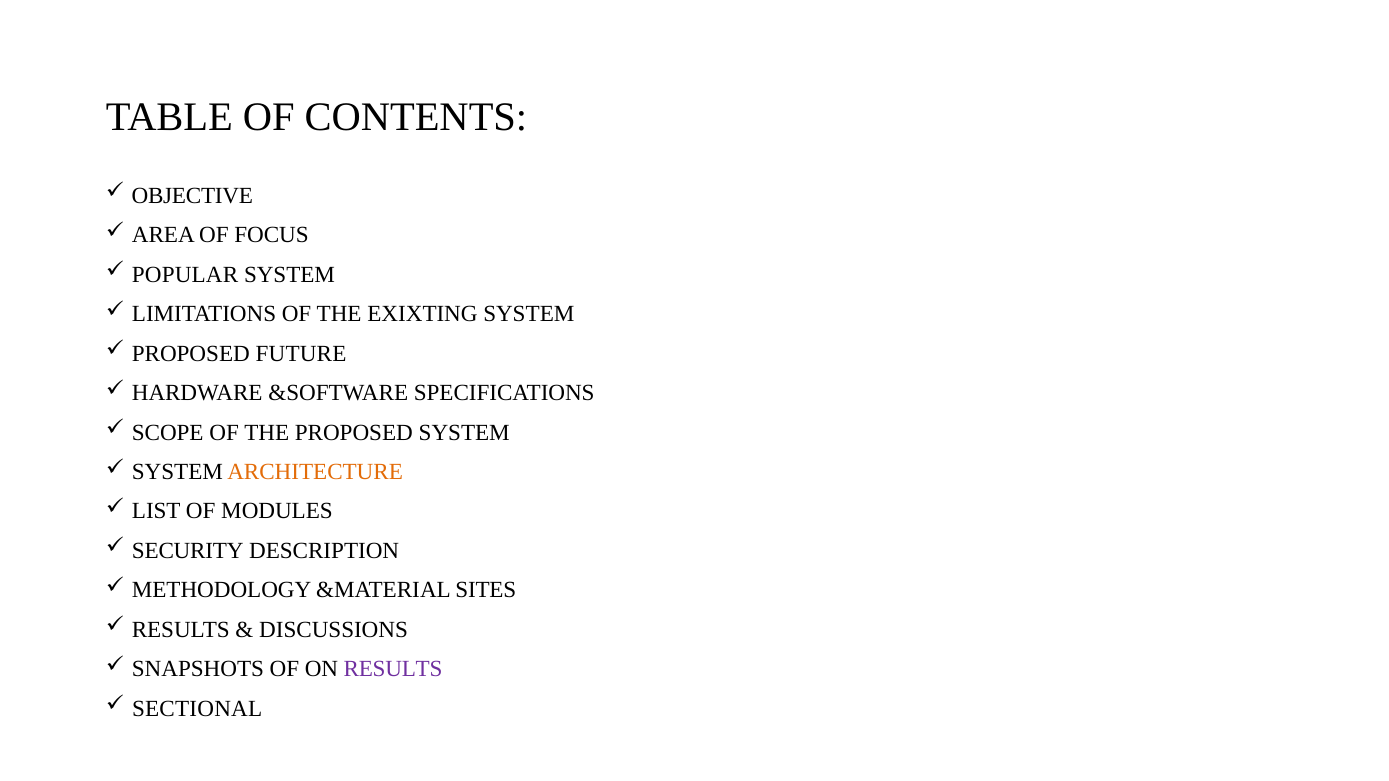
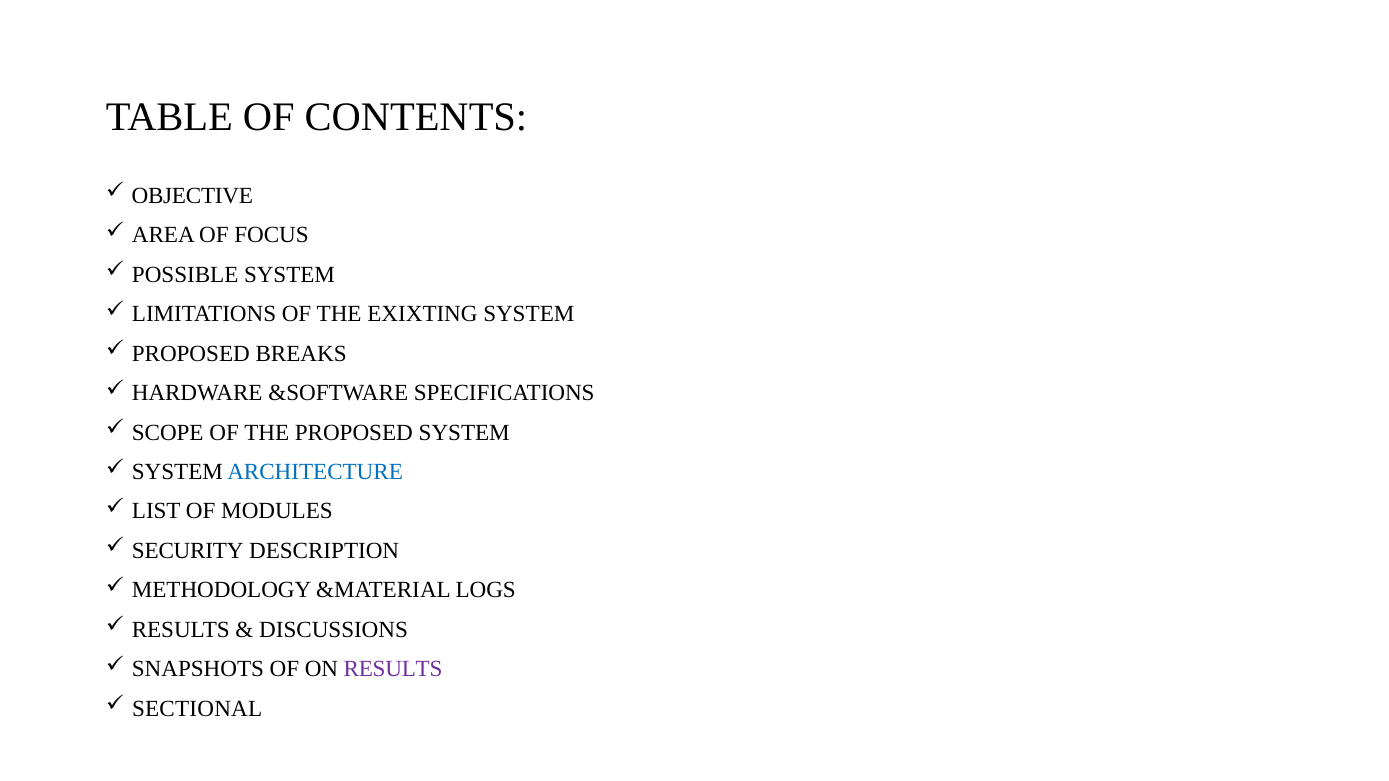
POPULAR: POPULAR -> POSSIBLE (185, 275)
FUTURE: FUTURE -> BREAKS (301, 354)
ARCHITECTURE colour: orange -> blue (315, 472)
SITES: SITES -> LOGS (486, 590)
